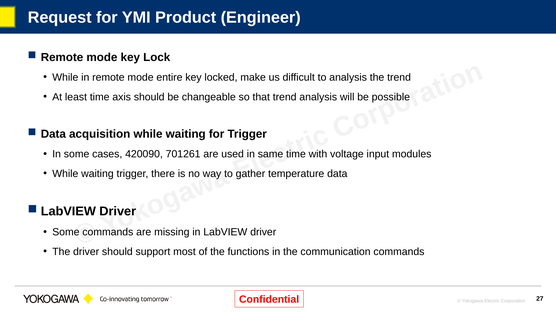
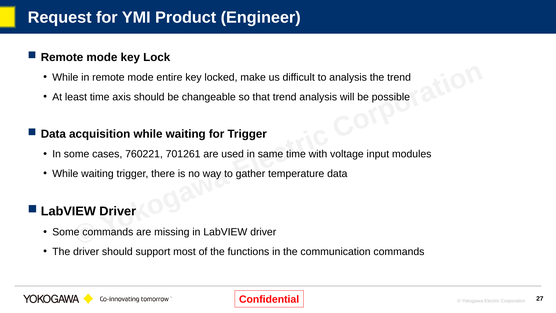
420090: 420090 -> 760221 (144, 154)
